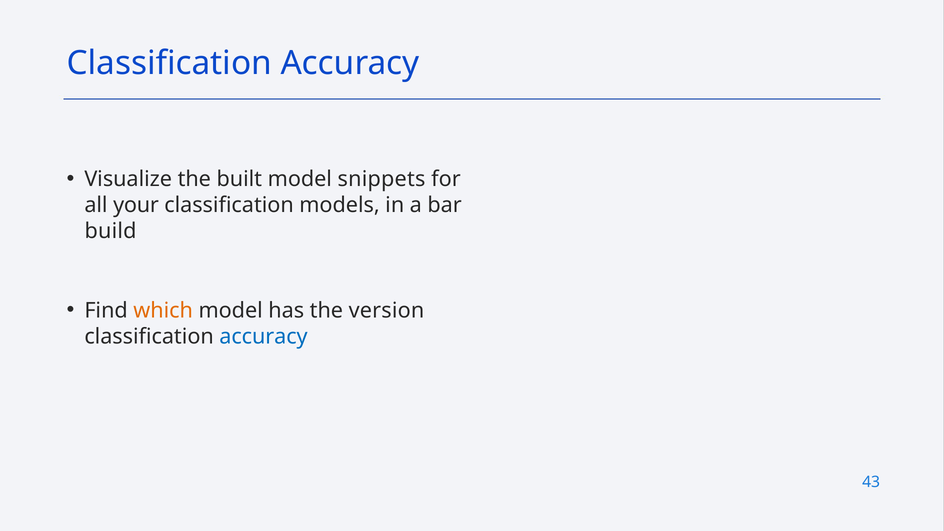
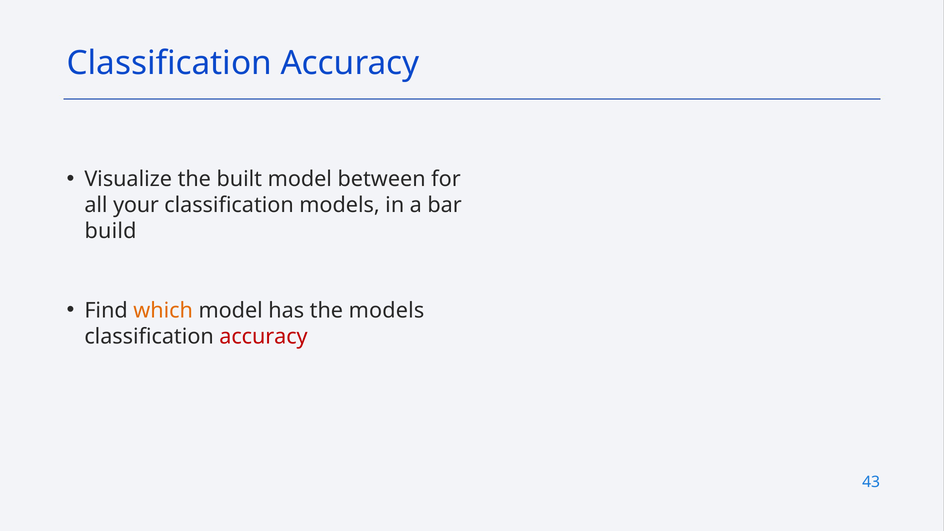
snippets: snippets -> between (382, 179)
the version: version -> models (386, 310)
accuracy colour: blue -> red (263, 336)
